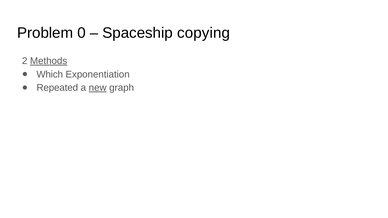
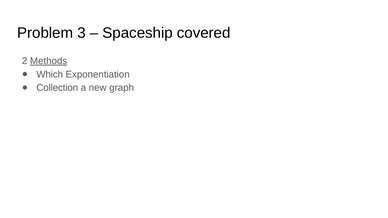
0: 0 -> 3 (82, 33)
copying: copying -> covered (204, 33)
Repeated: Repeated -> Collection (57, 88)
new underline: present -> none (98, 88)
